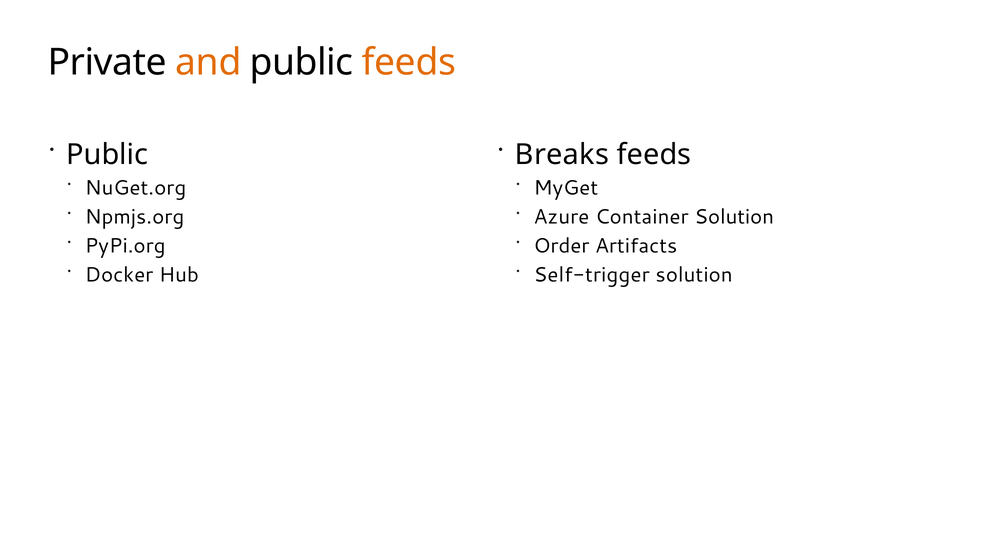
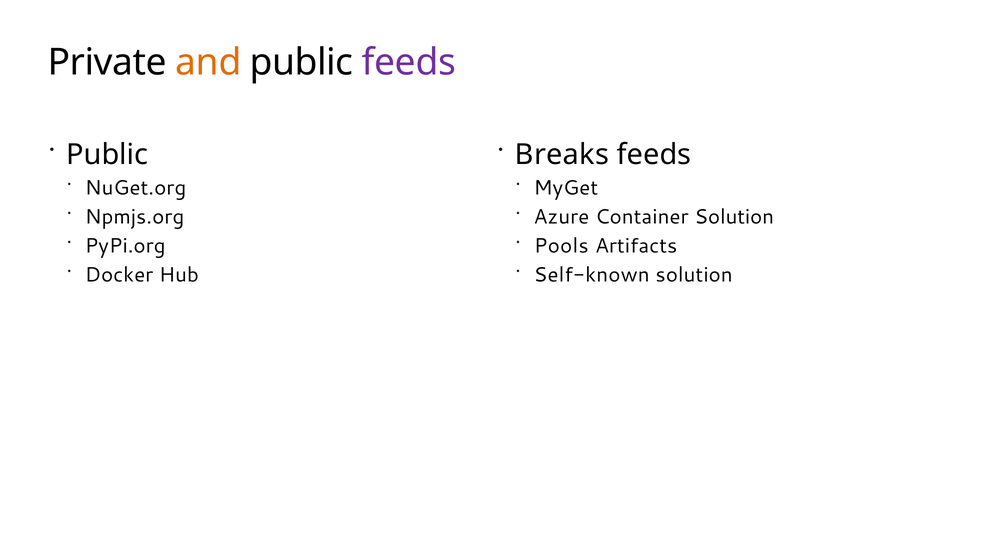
feeds colour: orange -> purple (409, 62)
Order: Order -> Pools (561, 246)
Self-trigger: Self-trigger -> Self-known (592, 275)
